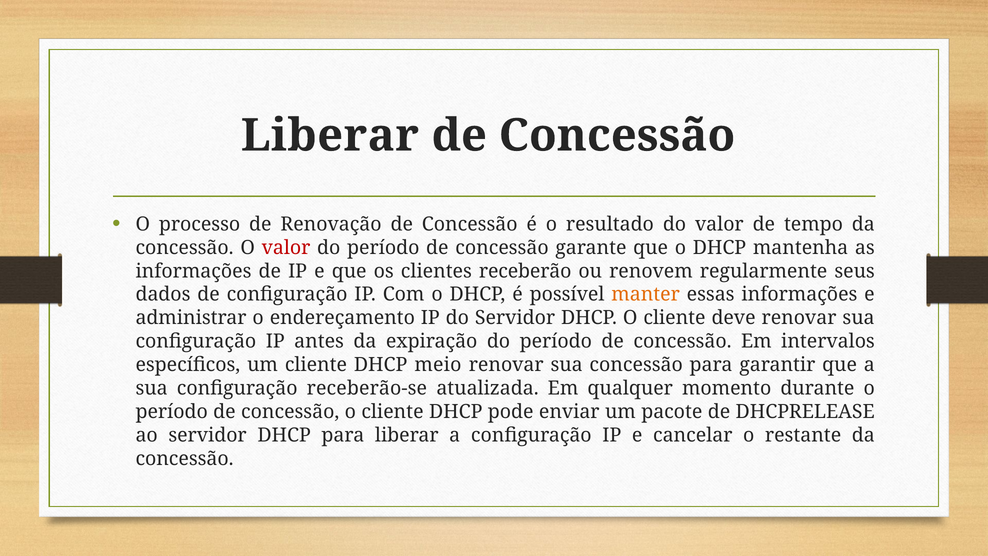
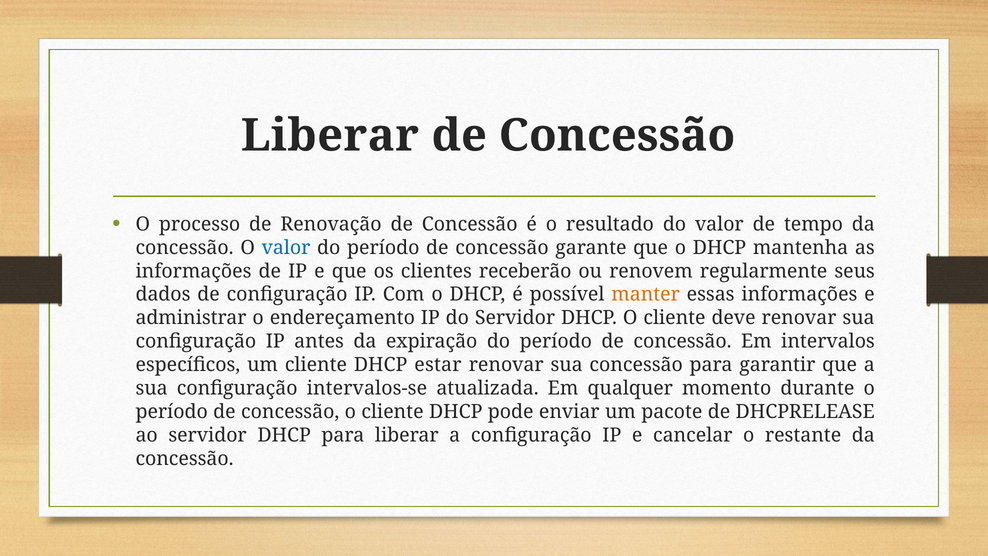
valor colour: red -> blue (286, 247)
meio: meio -> estar (438, 365)
receberão-se: receberão-se -> intervalos-se (367, 388)
